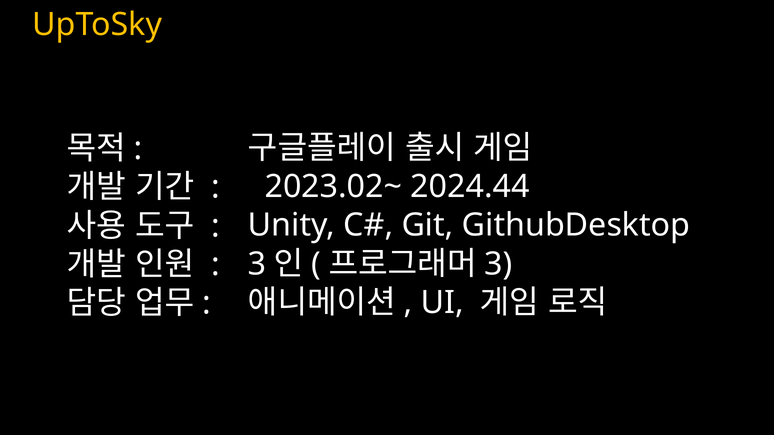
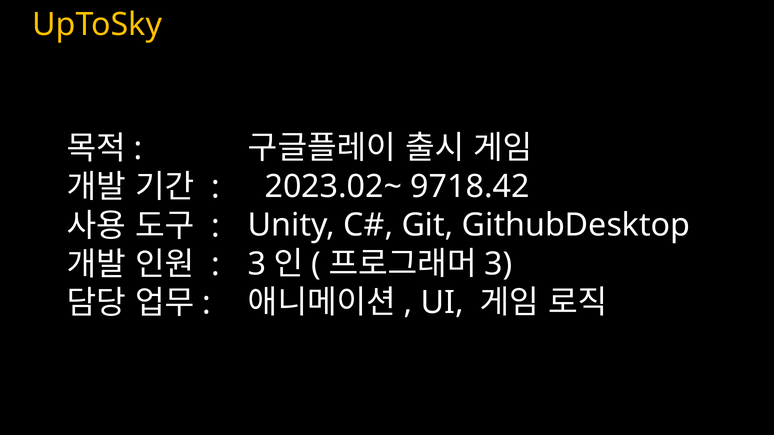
2024.44: 2024.44 -> 9718.42 (470, 187)
